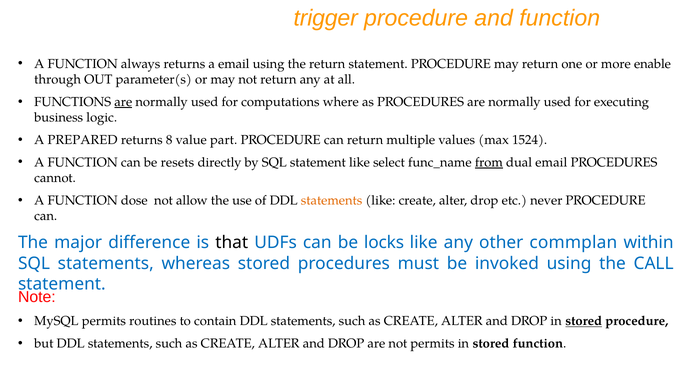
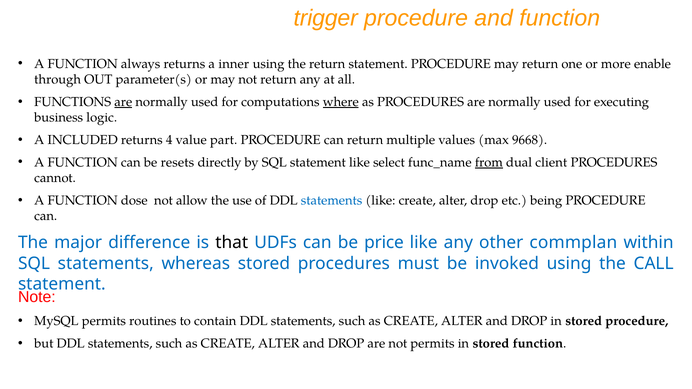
a email: email -> inner (234, 64)
where underline: none -> present (341, 102)
PREPARED: PREPARED -> INCLUDED (83, 140)
8: 8 -> 4 (169, 140)
1524: 1524 -> 9668 (530, 140)
dual email: email -> client (551, 163)
statements colour: orange -> blue (332, 201)
never: never -> being (546, 201)
locks: locks -> price (384, 243)
stored underline: present -> none (584, 321)
